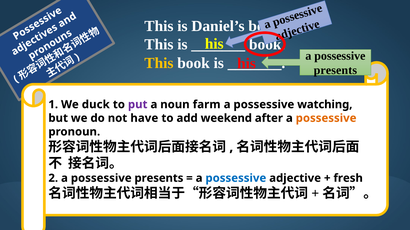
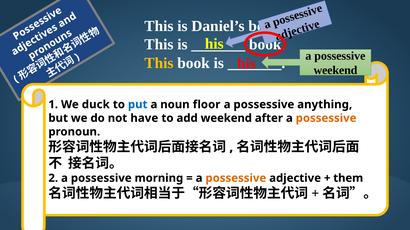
presents: presents -> weekend (335, 70)
put colour: purple -> blue (138, 105)
farm: farm -> floor (207, 105)
watching: watching -> anything (325, 105)
2 a possessive presents: presents -> morning (159, 179)
possessive colour: blue -> orange (236, 179)
fresh: fresh -> them (348, 179)
